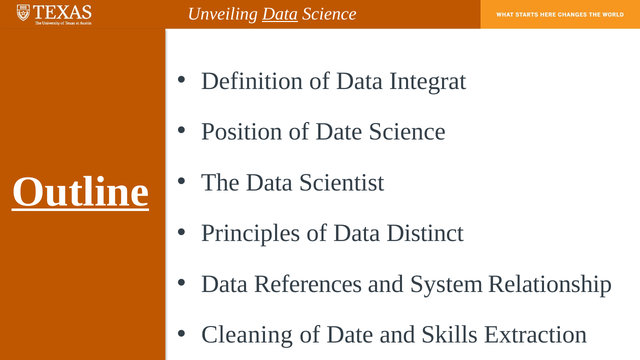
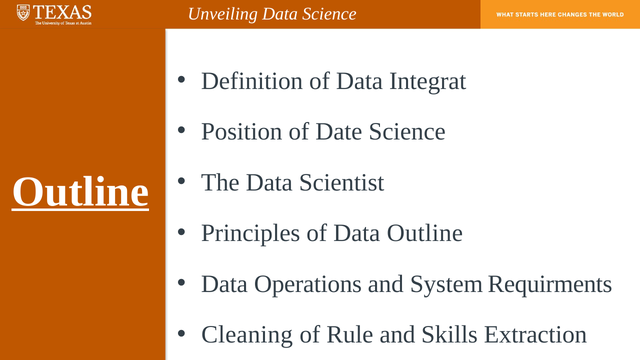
Data underline: present -> none (280, 14)
Data Distinct: Distinct -> Outline (425, 233)
References: References -> Operations (308, 284)
Relationship: Relationship -> Requirments (550, 284)
Date: Date -> Rule (350, 335)
